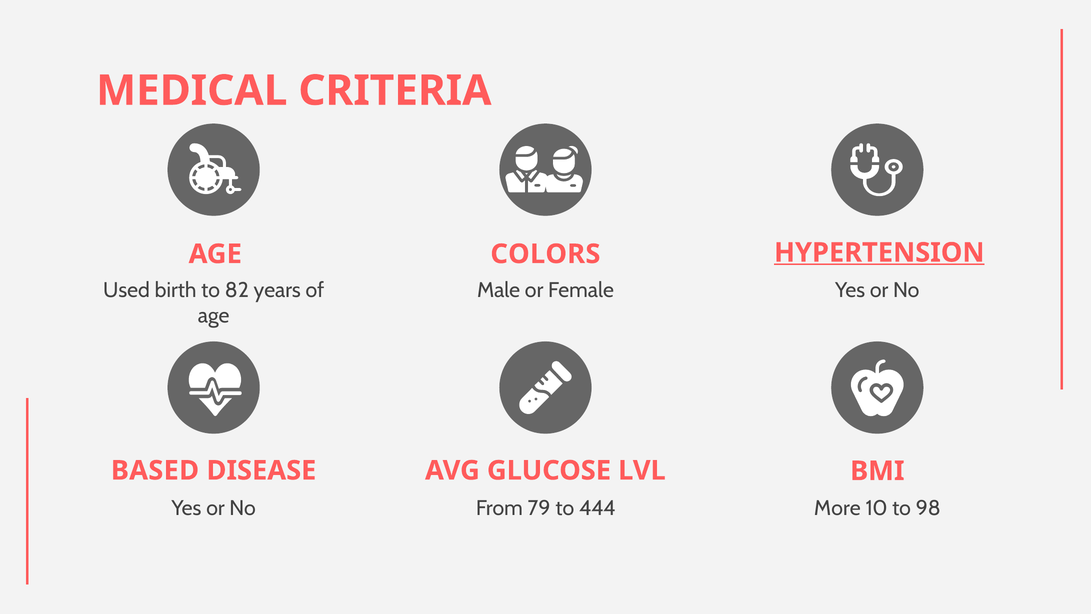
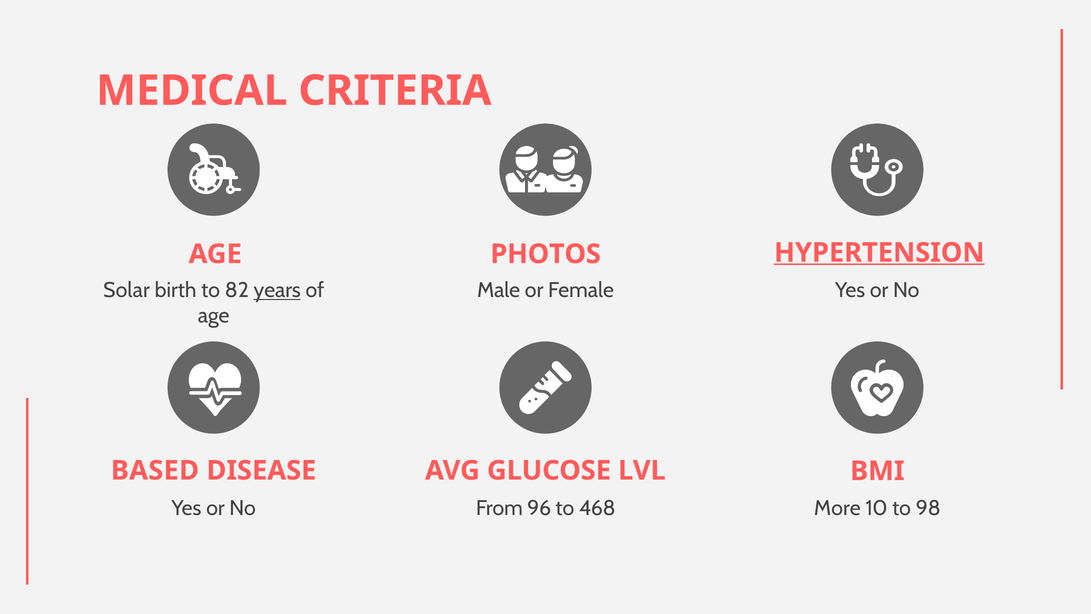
COLORS: COLORS -> PHOTOS (546, 254)
Used: Used -> Solar (126, 290)
years underline: none -> present (277, 290)
79: 79 -> 96 (539, 508)
444: 444 -> 468 (597, 508)
